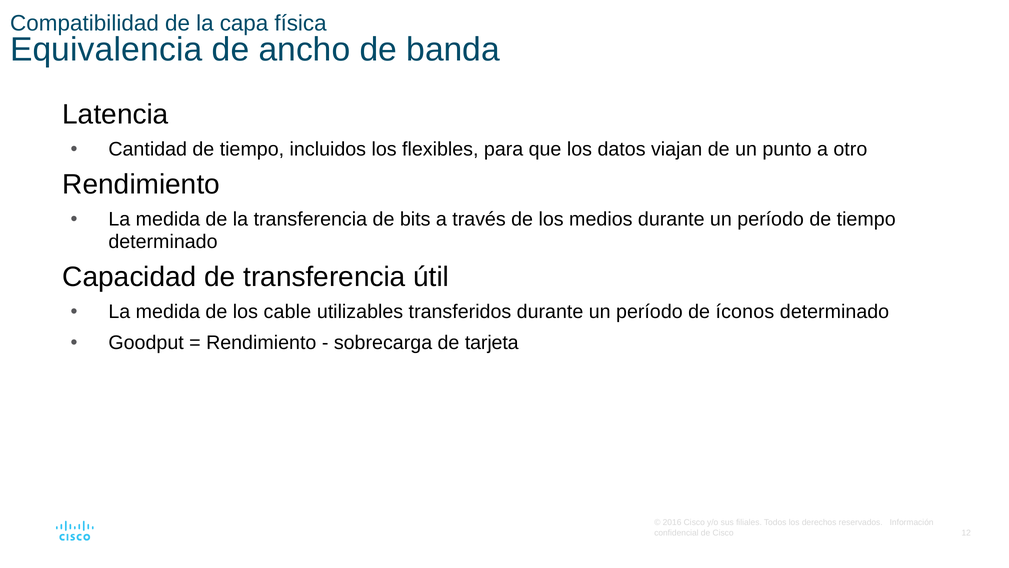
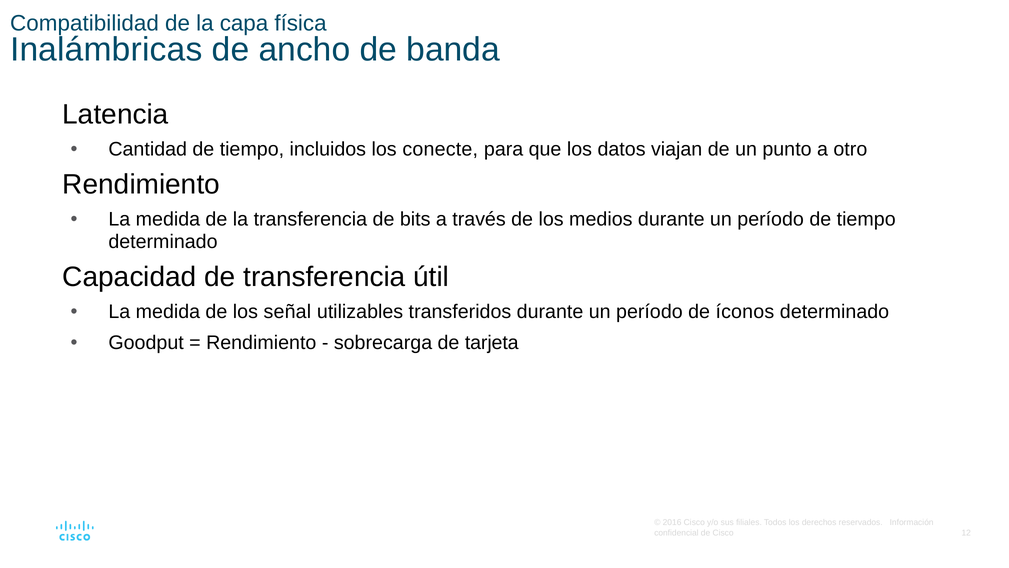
Equivalencia: Equivalencia -> Inalámbricas (106, 50)
flexibles: flexibles -> conecte (440, 149)
cable: cable -> señal (287, 312)
